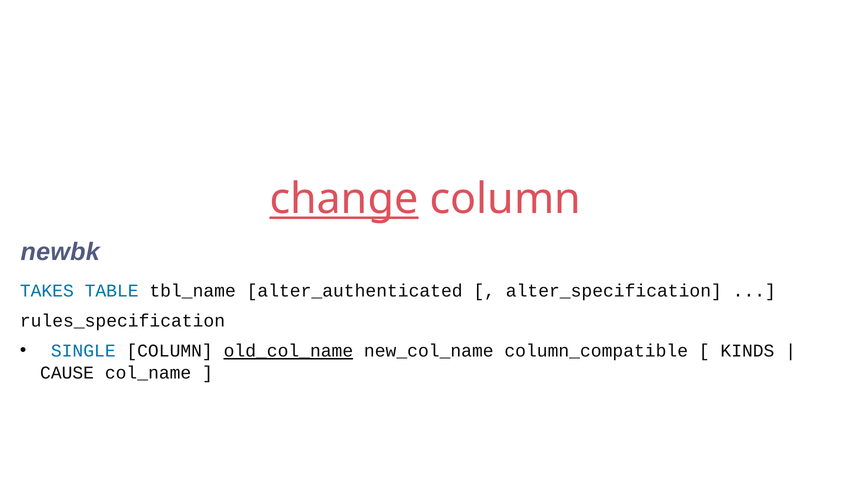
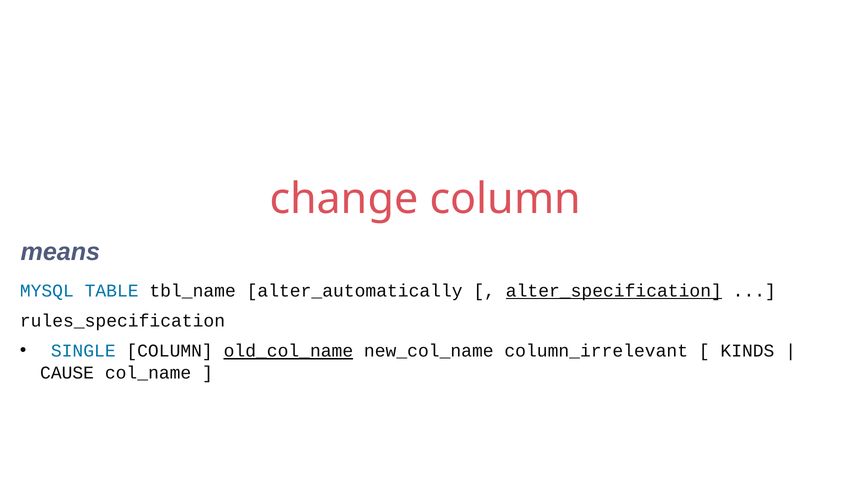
change underline: present -> none (344, 199)
newbk: newbk -> means (60, 252)
TAKES: TAKES -> MYSQL (47, 291)
alter_authenticated: alter_authenticated -> alter_automatically (355, 291)
alter_specification underline: none -> present (614, 291)
column_compatible: column_compatible -> column_irrelevant (596, 351)
